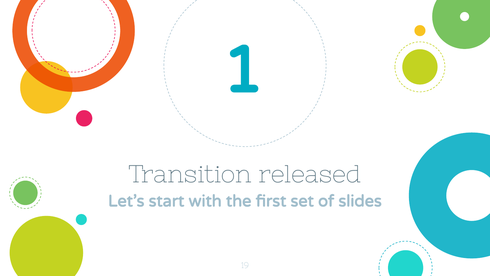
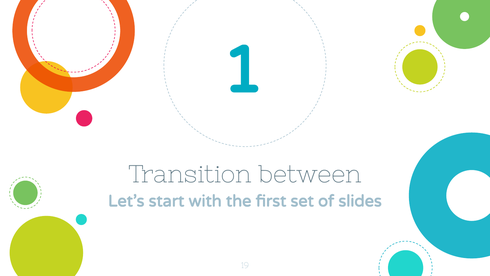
released: released -> between (310, 174)
